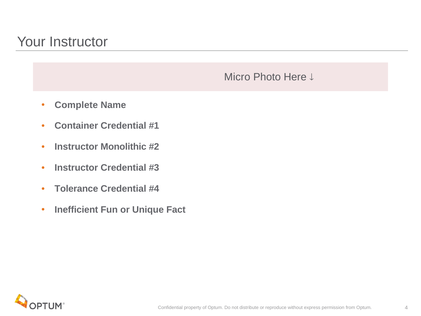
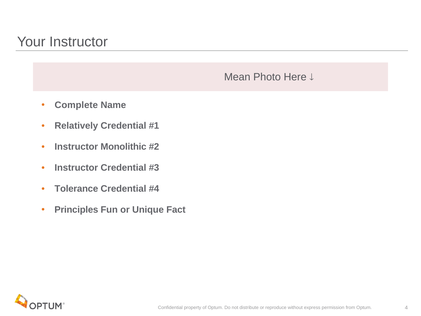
Micro: Micro -> Mean (237, 77)
Container: Container -> Relatively (76, 126)
Inefficient: Inefficient -> Principles (76, 209)
